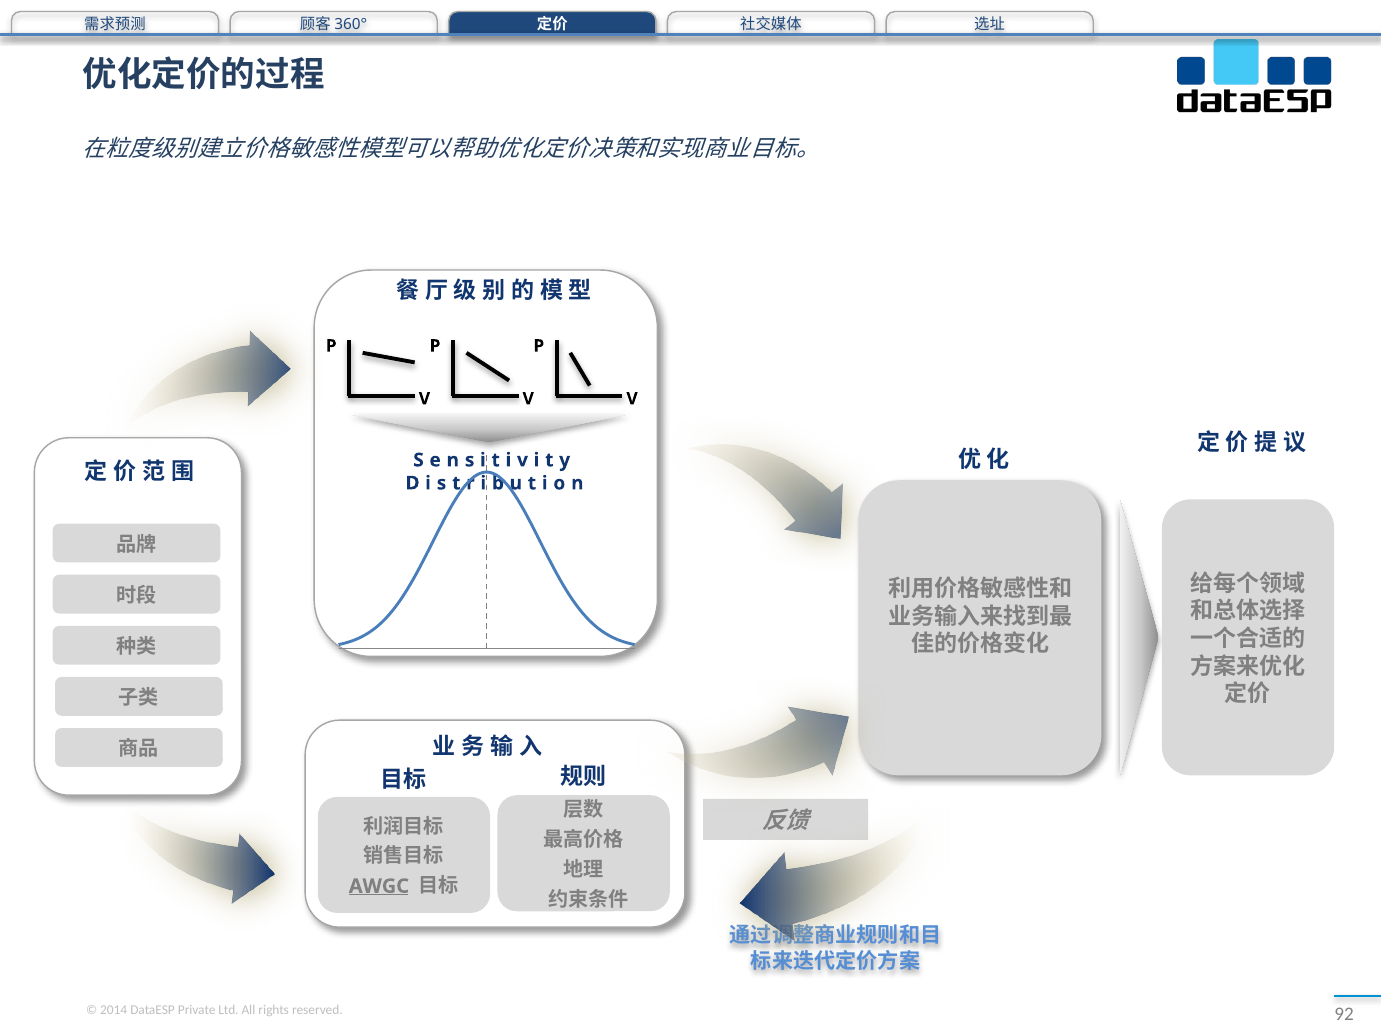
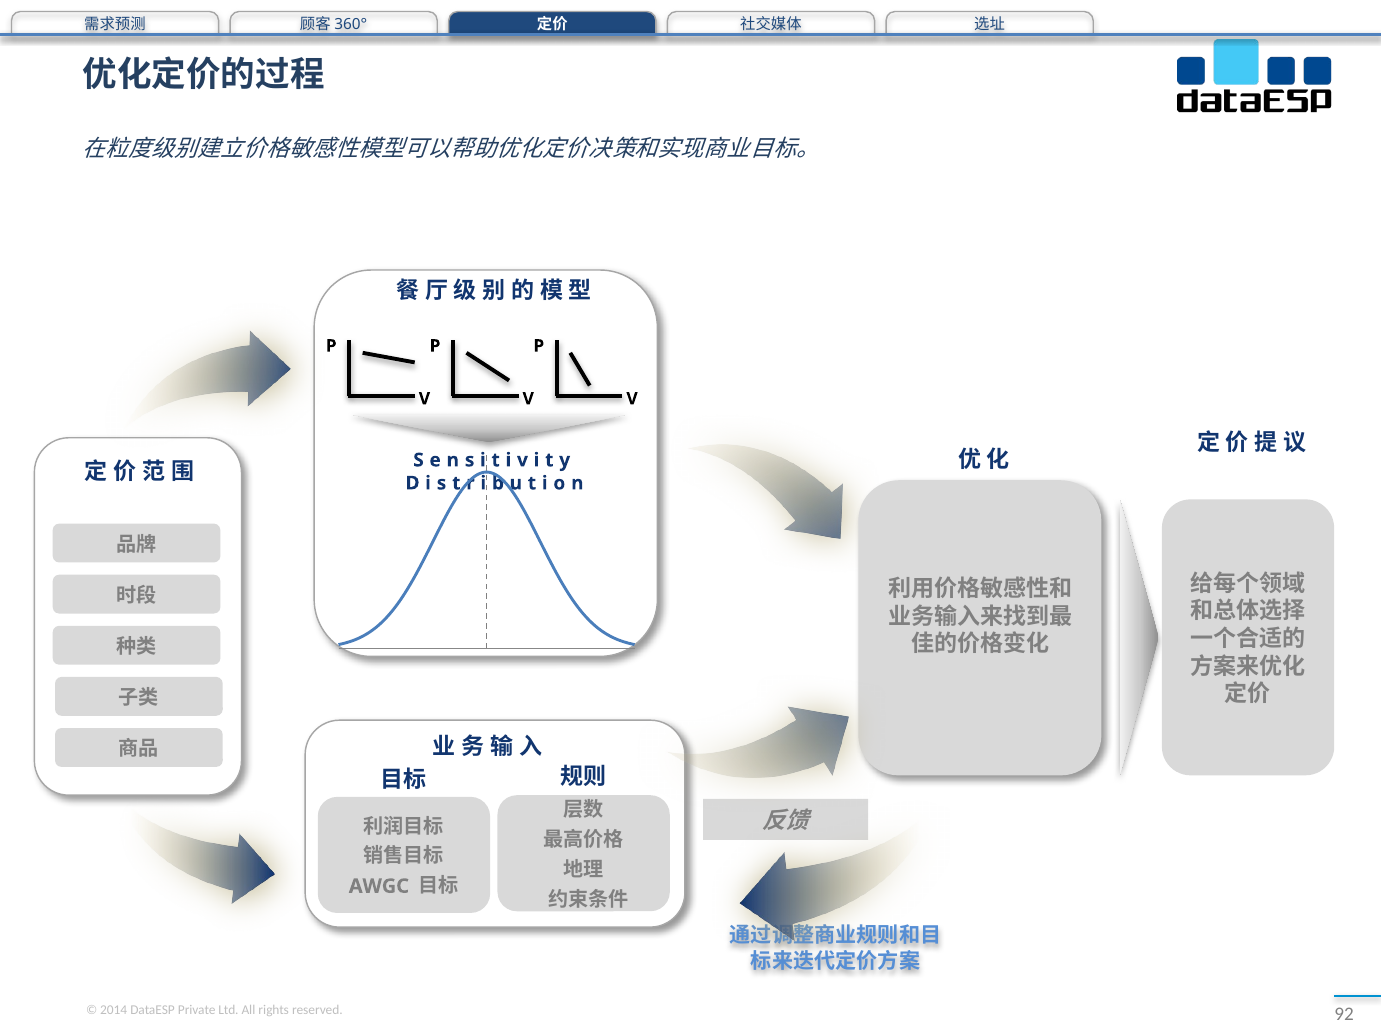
AWGC underline: present -> none (379, 887)
